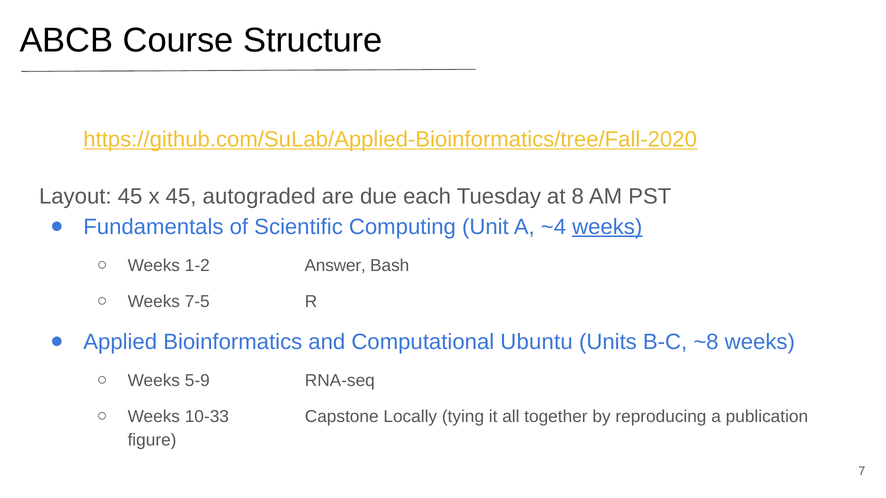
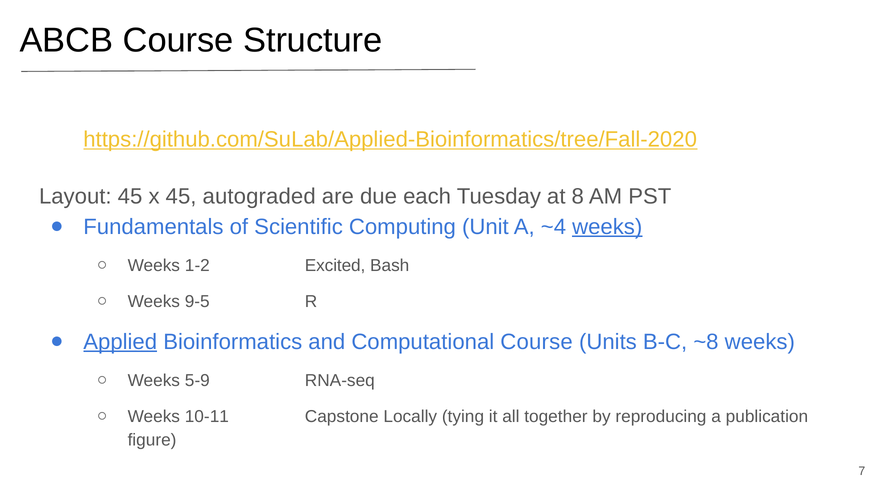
Answer: Answer -> Excited (335, 266)
7-5: 7-5 -> 9-5 (197, 302)
Applied underline: none -> present (120, 342)
Computational Ubuntu: Ubuntu -> Course (537, 342)
10-33: 10-33 -> 10-11 (207, 417)
